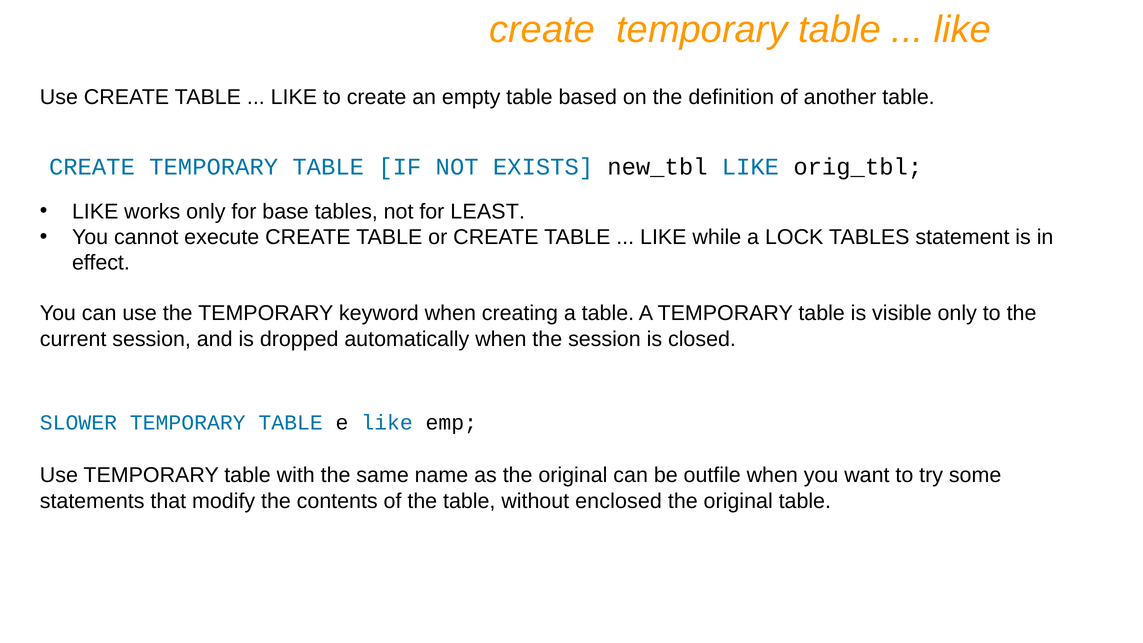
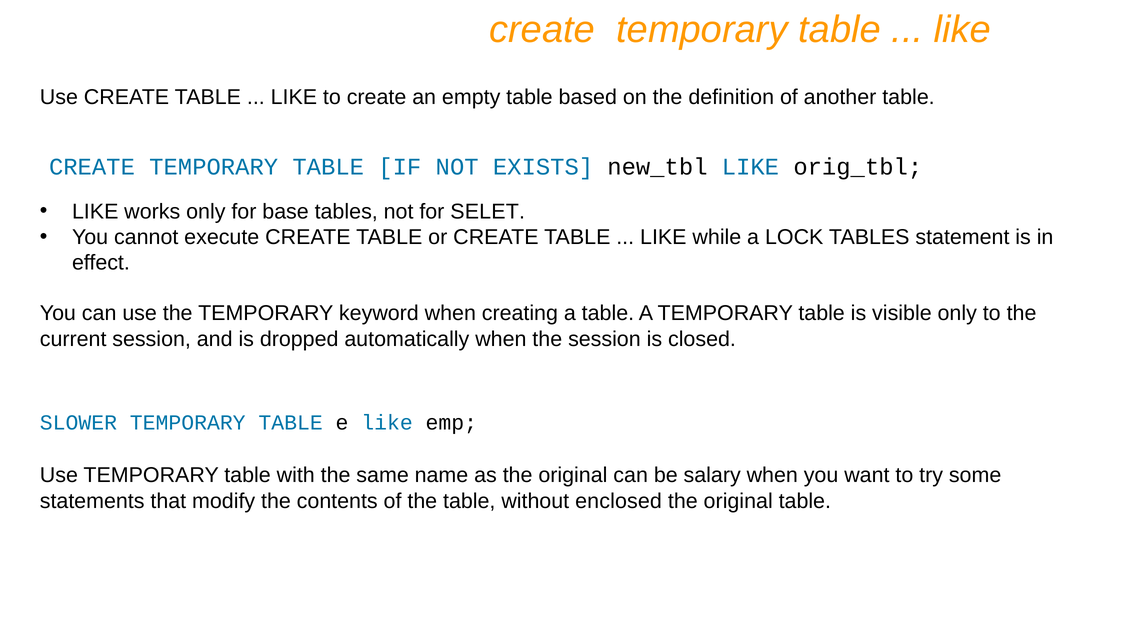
LEAST: LEAST -> SELET (488, 211)
outfile: outfile -> salary (712, 475)
